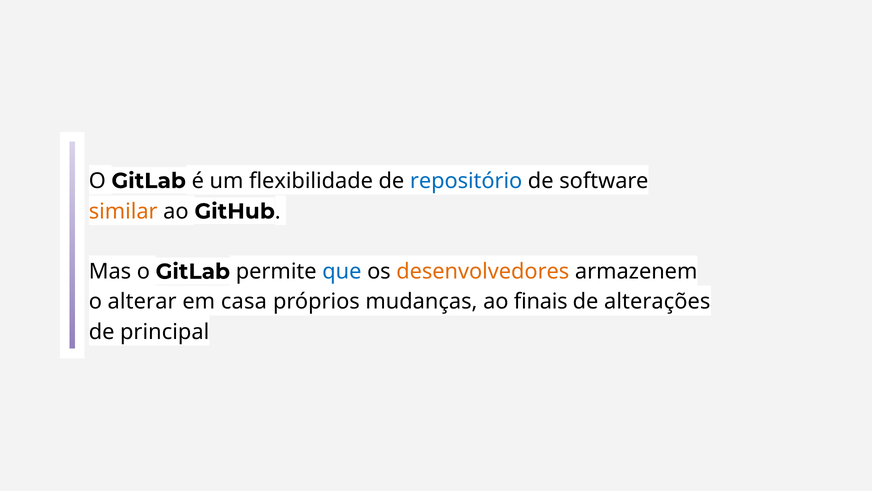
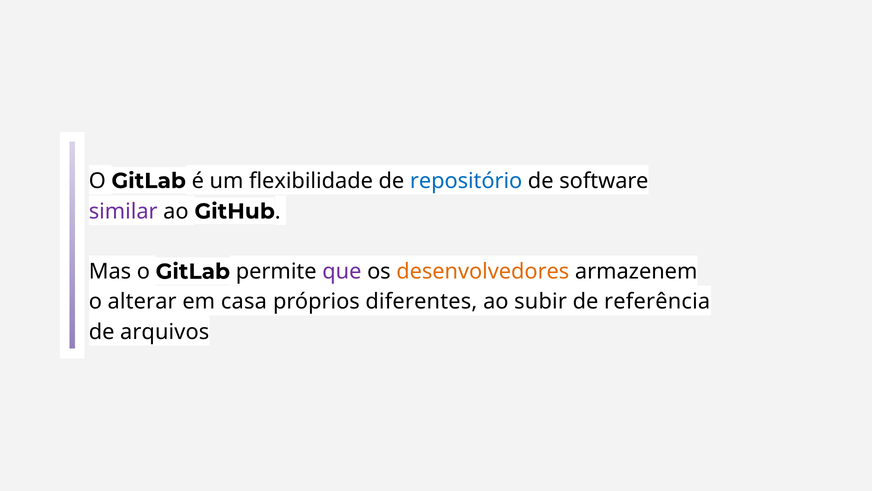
similar colour: orange -> purple (123, 211)
que colour: blue -> purple (342, 271)
mudanças: mudanças -> diferentes (421, 301)
finais: finais -> subir (541, 301)
alterações: alterações -> referência (657, 301)
principal: principal -> arquivos (165, 331)
